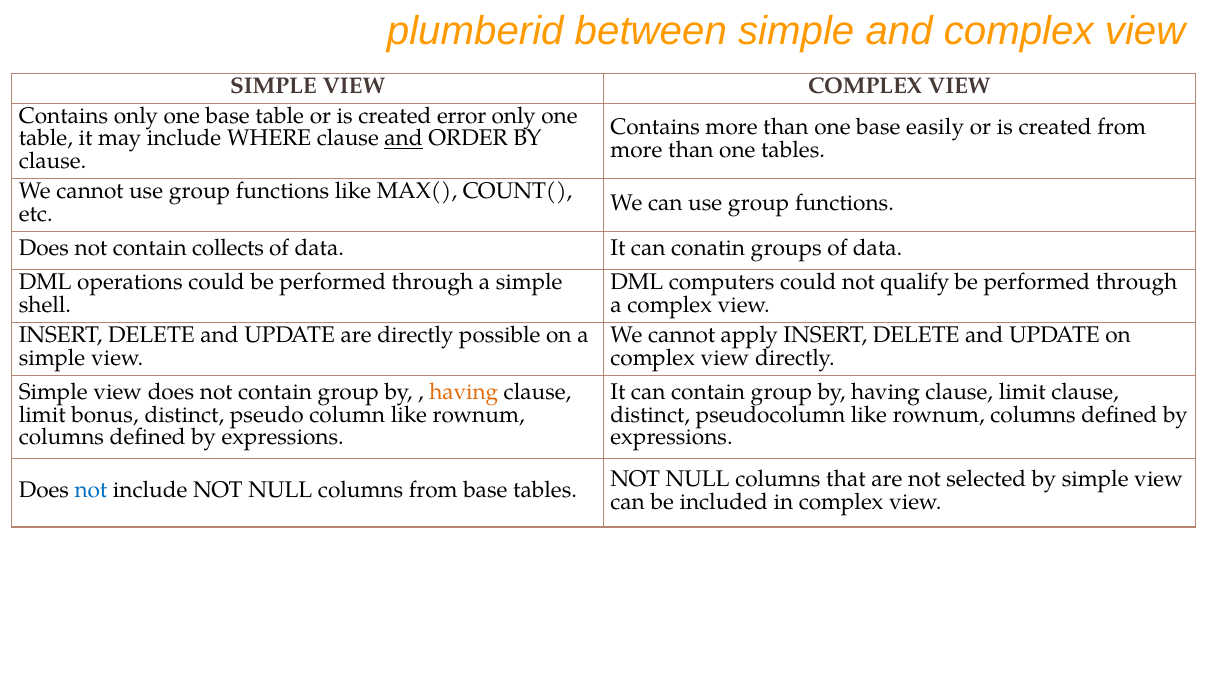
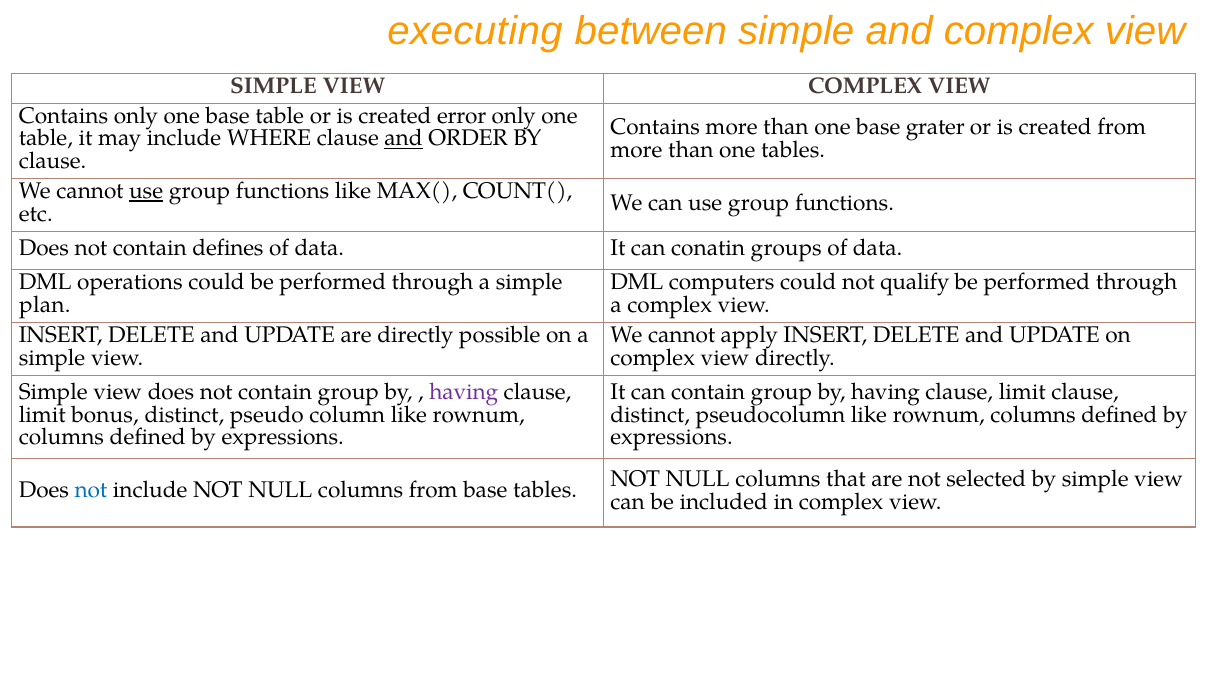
plumberid: plumberid -> executing (475, 31)
easily: easily -> grater (935, 127)
use underline: none -> present (146, 191)
collects: collects -> defines (228, 248)
shell: shell -> plan (45, 305)
having colour: orange -> purple (464, 392)
